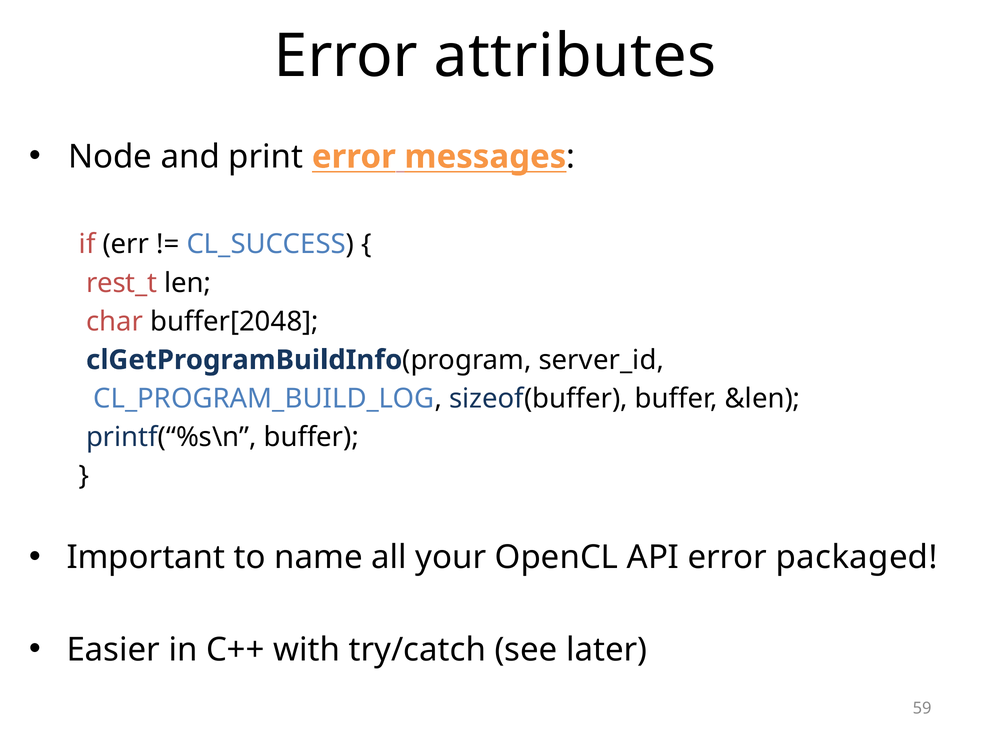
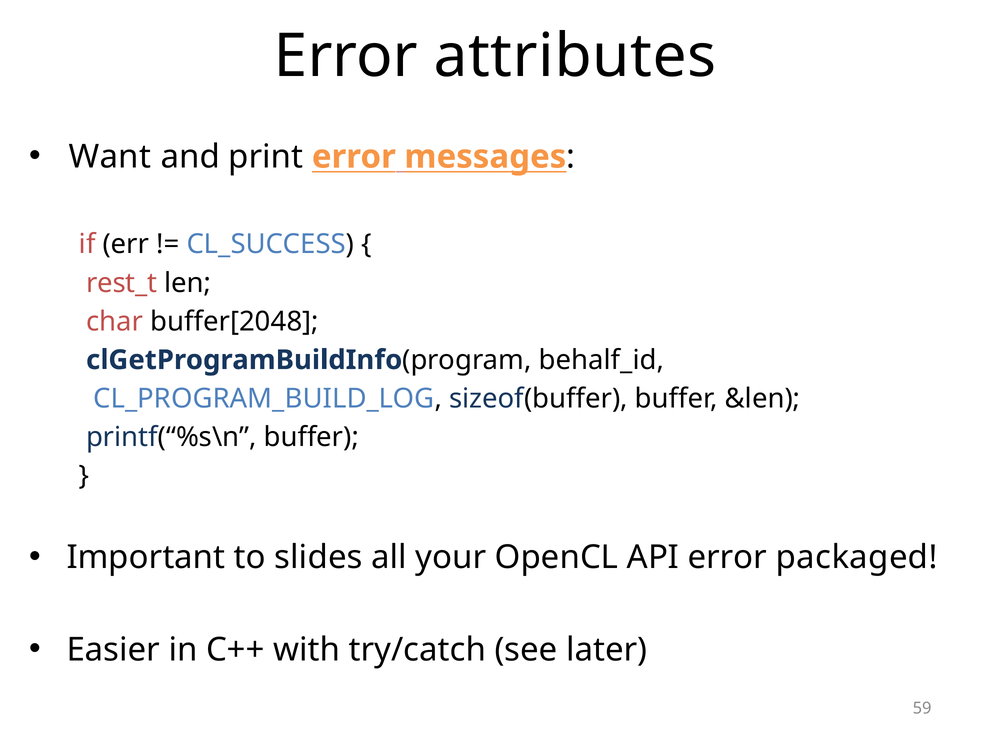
Node: Node -> Want (110, 157)
server_id: server_id -> behalf_id (601, 360)
name: name -> slides (318, 558)
